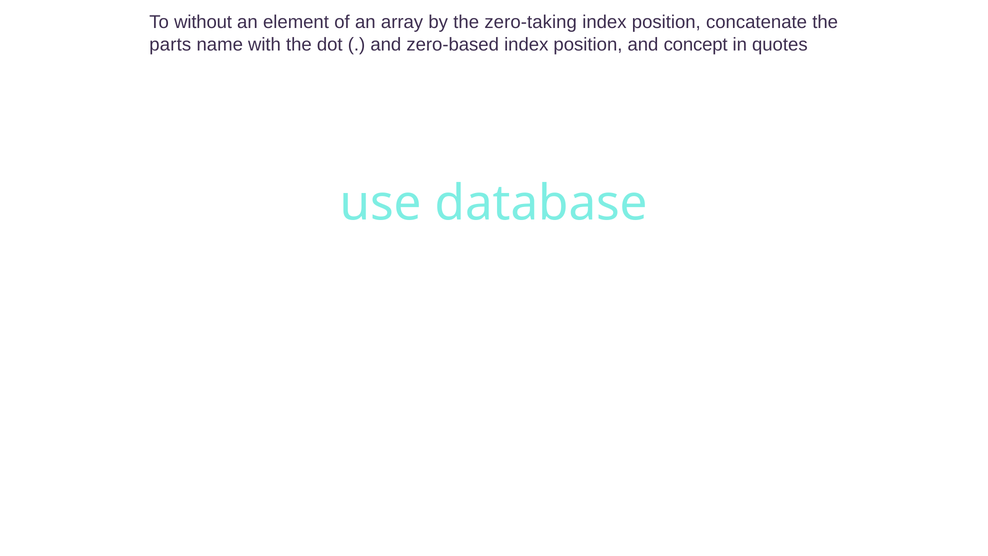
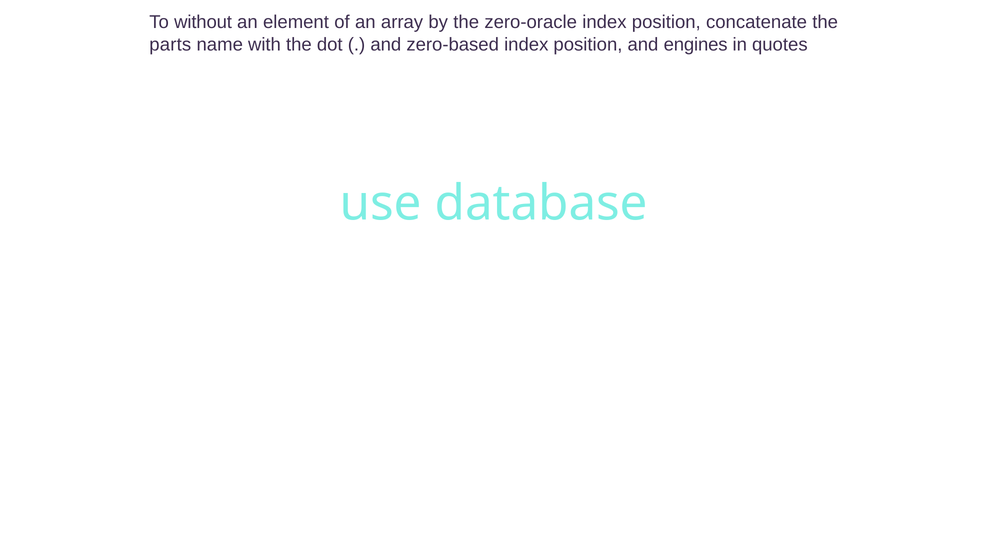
zero-taking: zero-taking -> zero-oracle (531, 22)
concept: concept -> engines (696, 44)
